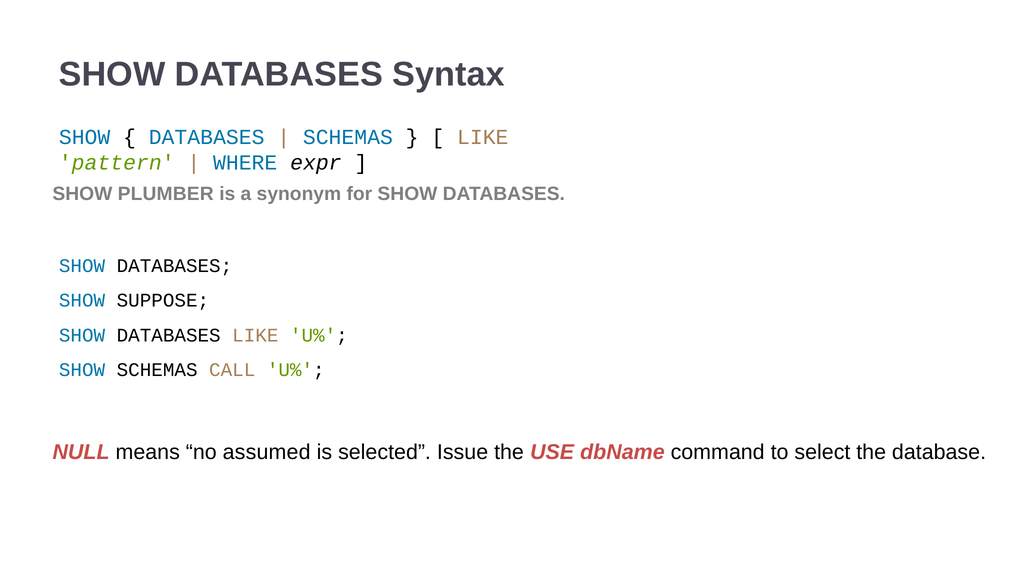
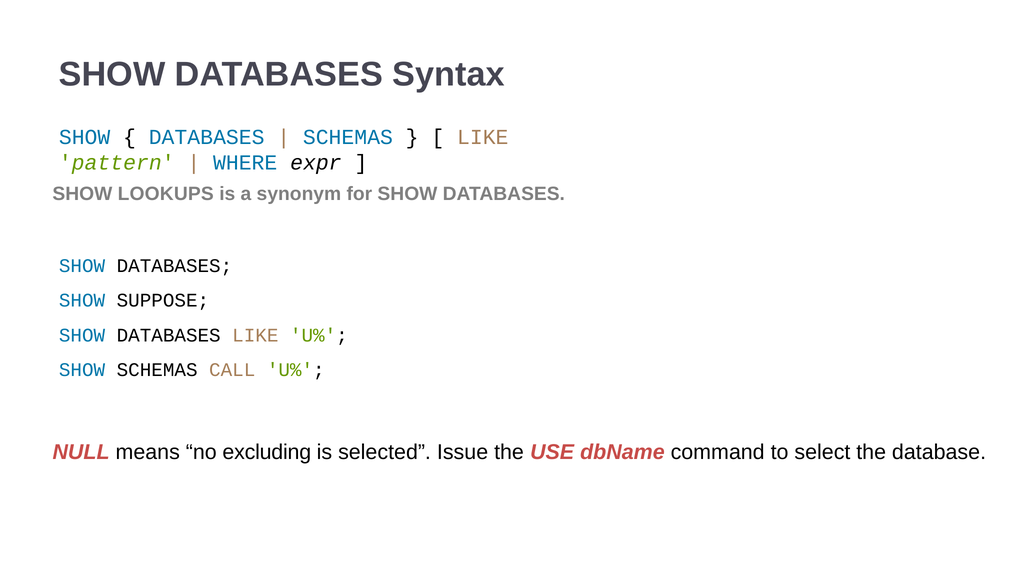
PLUMBER: PLUMBER -> LOOKUPS (166, 194)
assumed: assumed -> excluding (267, 452)
